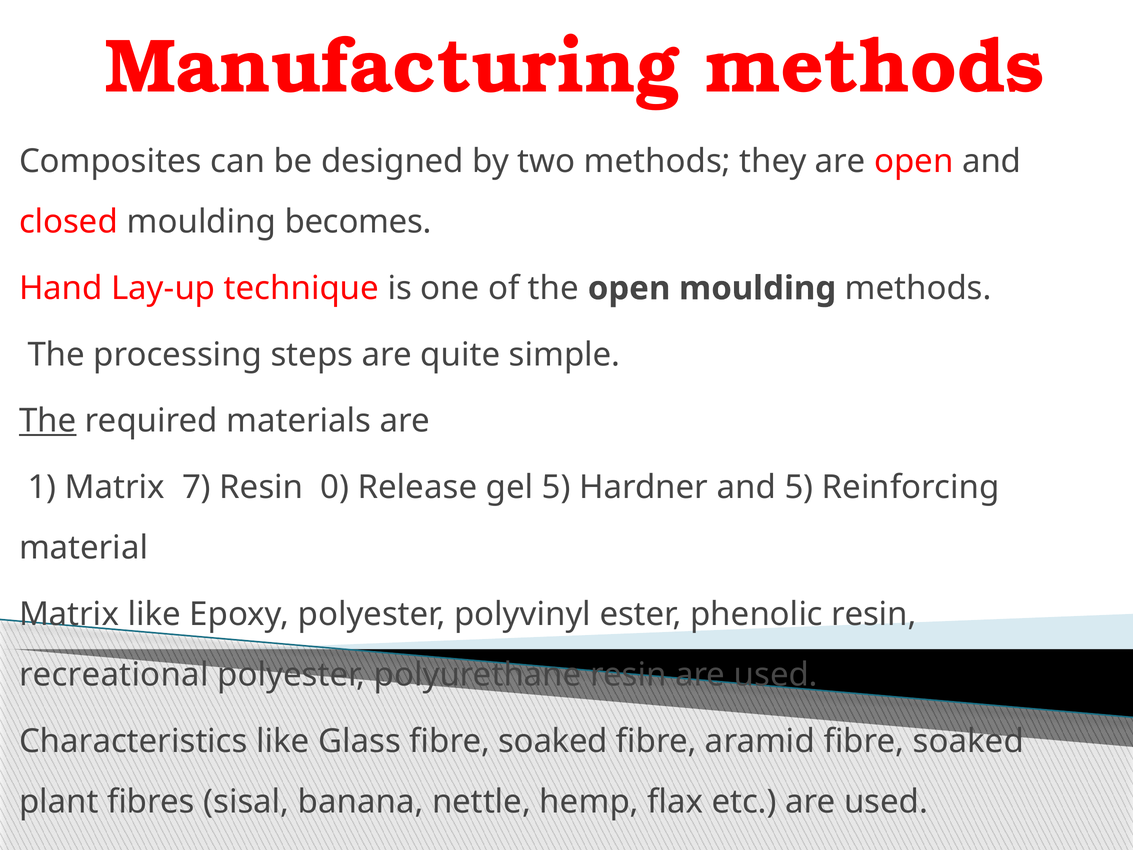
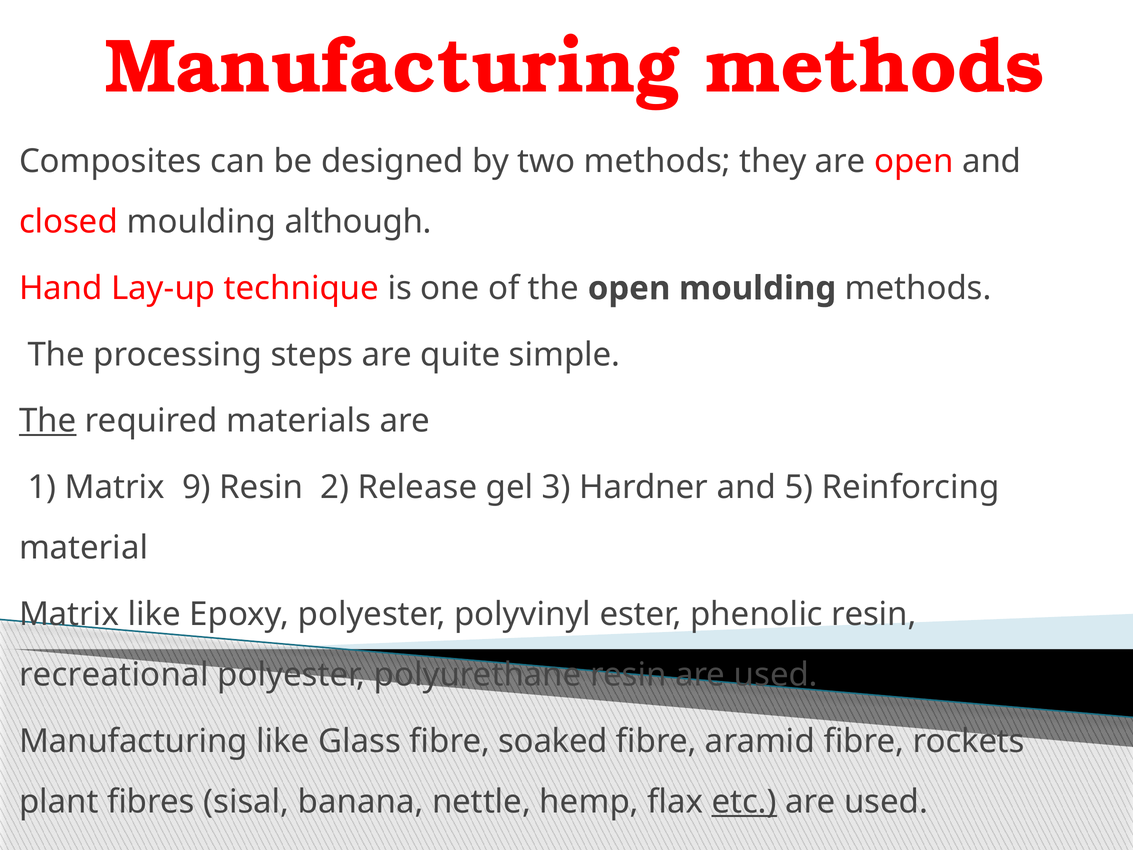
becomes: becomes -> although (358, 222)
7: 7 -> 9 (196, 487)
0: 0 -> 2 (335, 487)
gel 5: 5 -> 3 (556, 487)
Characteristics: Characteristics -> Manufacturing (133, 741)
aramid fibre soaked: soaked -> rockets (968, 741)
etc underline: none -> present (744, 802)
